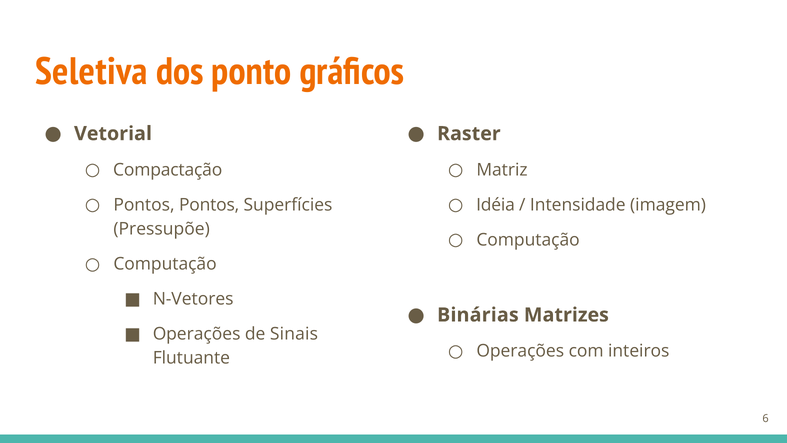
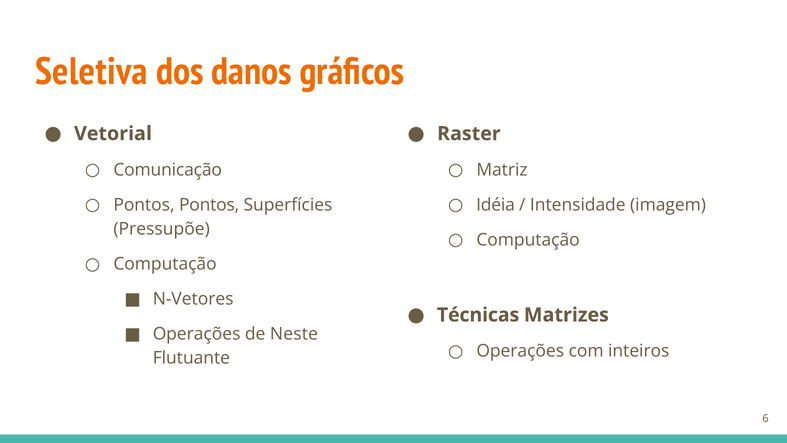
ponto: ponto -> danos (252, 72)
Compactação: Compactação -> Comunicação (168, 170)
Binárias: Binárias -> Técnicas (478, 315)
Sinais: Sinais -> Neste (294, 334)
